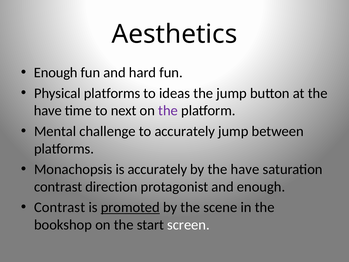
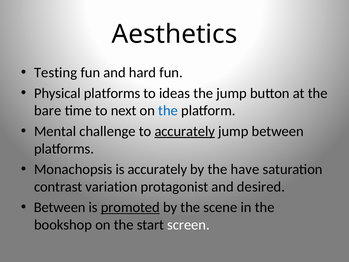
Enough: Enough -> Testing (56, 73)
have: have -> bare (48, 111)
the colour: purple -> blue (168, 111)
accurately underline: none -> present (185, 131)
direction: direction -> variation (111, 187)
and enough: enough -> desired (261, 187)
Contrast: Contrast -> Between (60, 207)
